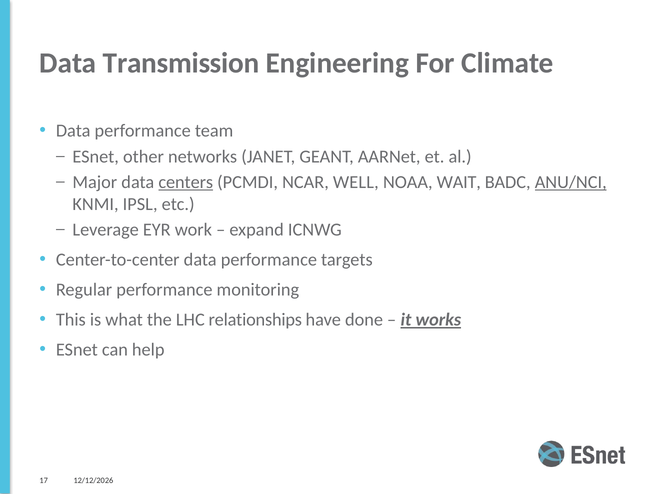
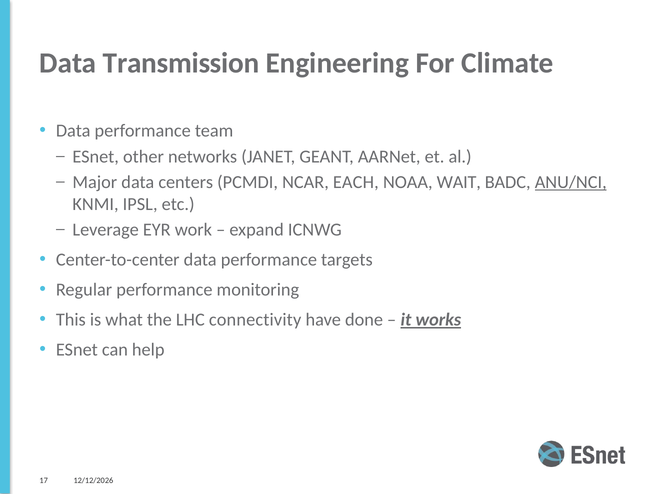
centers underline: present -> none (186, 182)
WELL: WELL -> EACH (356, 182)
relationships: relationships -> connectivity (255, 320)
